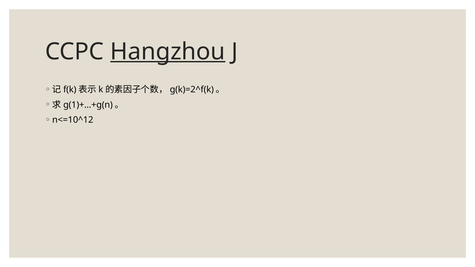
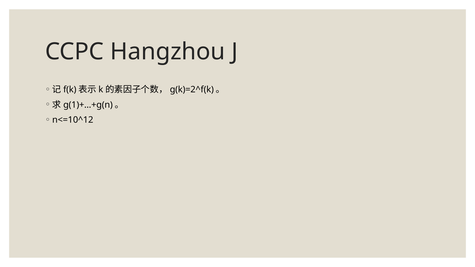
Hangzhou underline: present -> none (168, 52)
